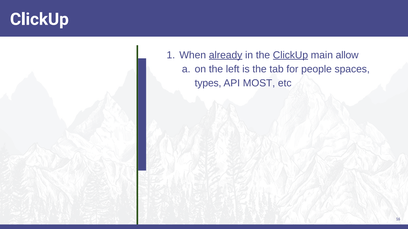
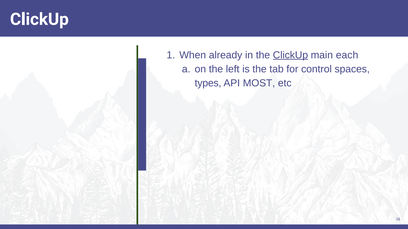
already underline: present -> none (226, 55)
allow: allow -> each (347, 55)
people: people -> control (316, 69)
